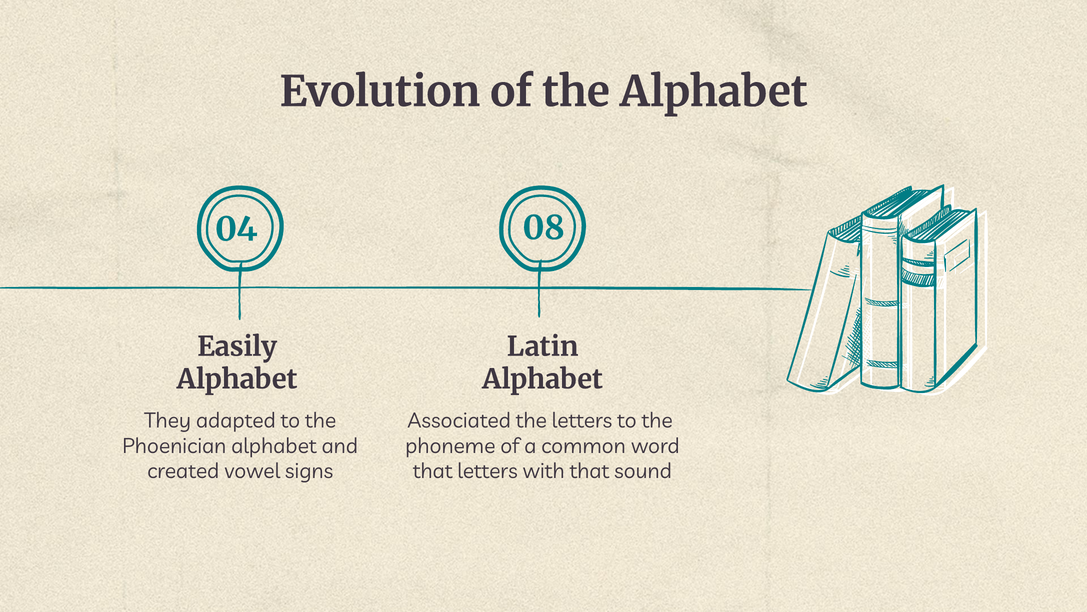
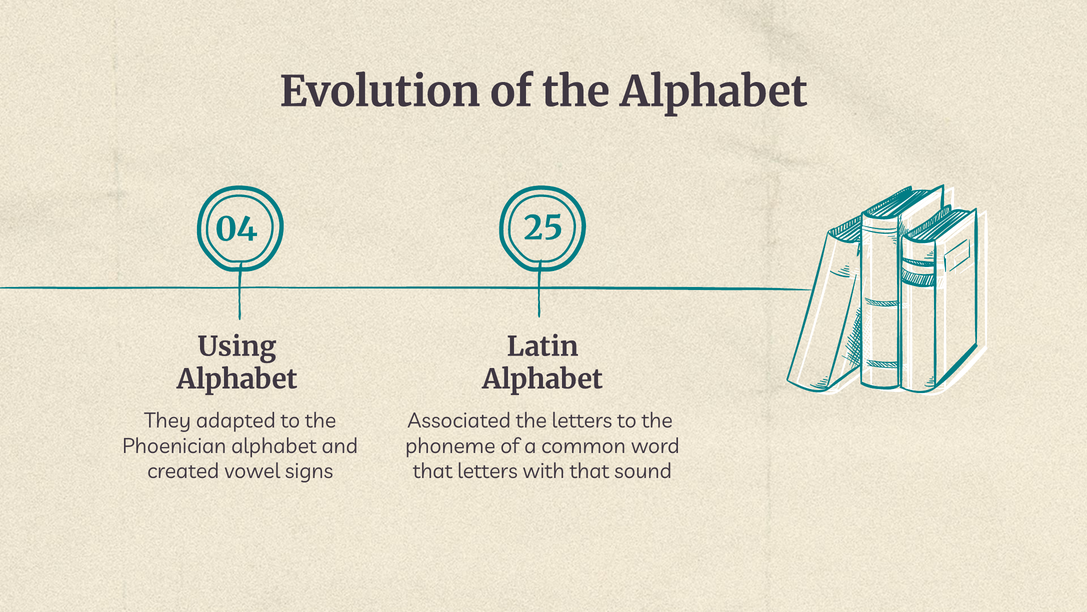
08: 08 -> 25 (543, 228)
Easily: Easily -> Using (237, 347)
